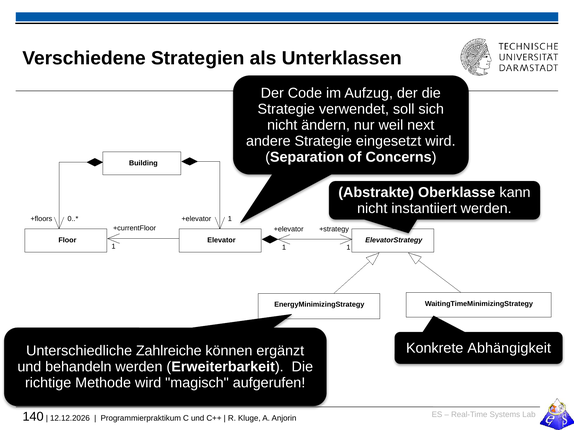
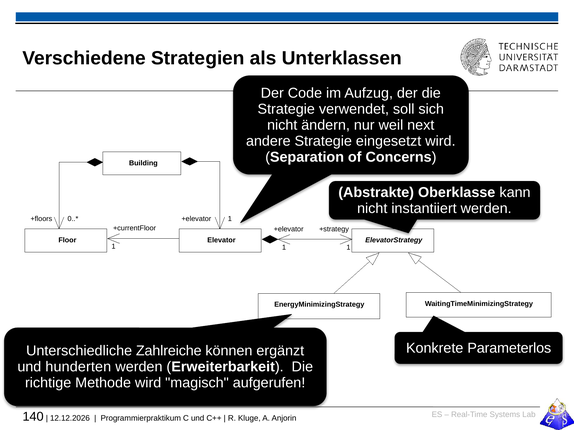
Abhängigkeit: Abhängigkeit -> Parameterlos (509, 348)
behandeln: behandeln -> hunderten (78, 367)
